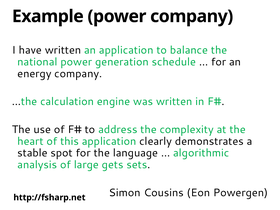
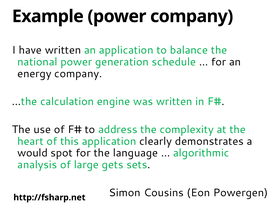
stable: stable -> would (33, 153)
